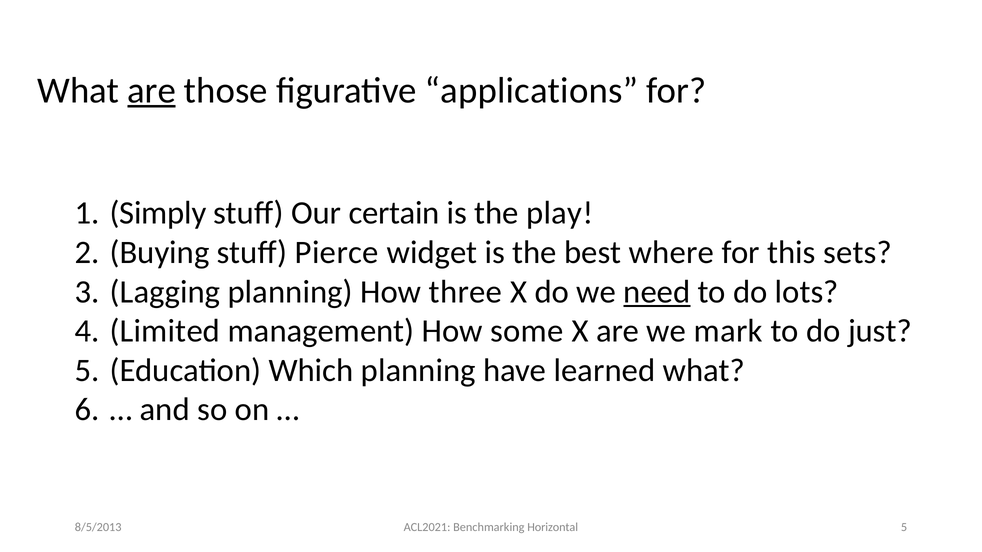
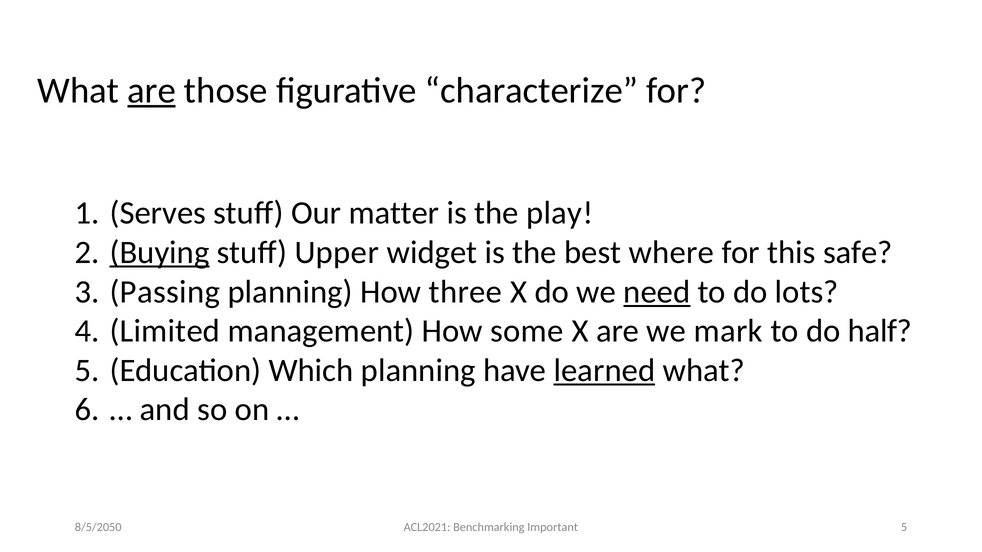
applications: applications -> characterize (532, 91)
Simply: Simply -> Serves (158, 213)
certain: certain -> matter (394, 213)
Buying underline: none -> present (160, 253)
Pierce: Pierce -> Upper (337, 253)
sets: sets -> safe (858, 253)
Lagging: Lagging -> Passing (165, 292)
just: just -> half (880, 331)
learned underline: none -> present (604, 370)
Horizontal: Horizontal -> Important (553, 527)
8/5/2013: 8/5/2013 -> 8/5/2050 (98, 528)
